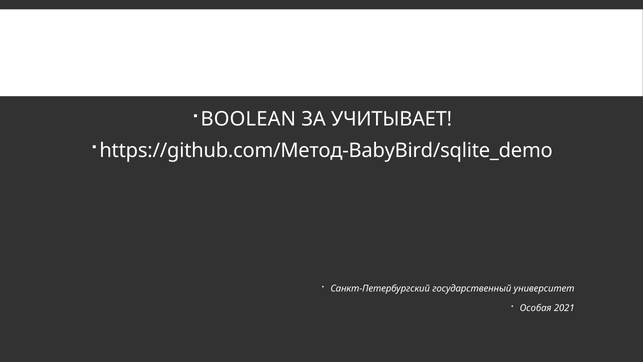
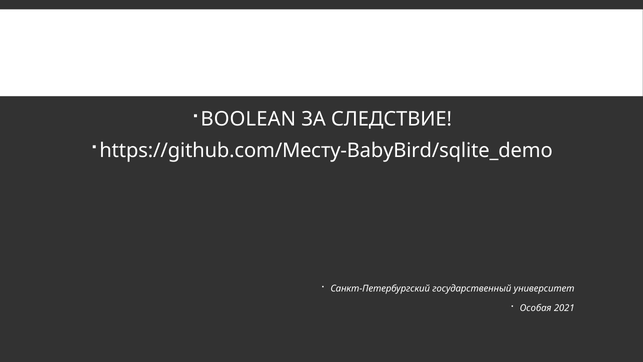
УЧИТЫВАЕТ: УЧИТЫВАЕТ -> СЛЕДСТВИЕ (391, 119)
https://github.com/Метод-BabyBird/sqlite_demo: https://github.com/Метод-BabyBird/sqlite_demo -> https://github.com/Месту-BabyBird/sqlite_demo (326, 150)
